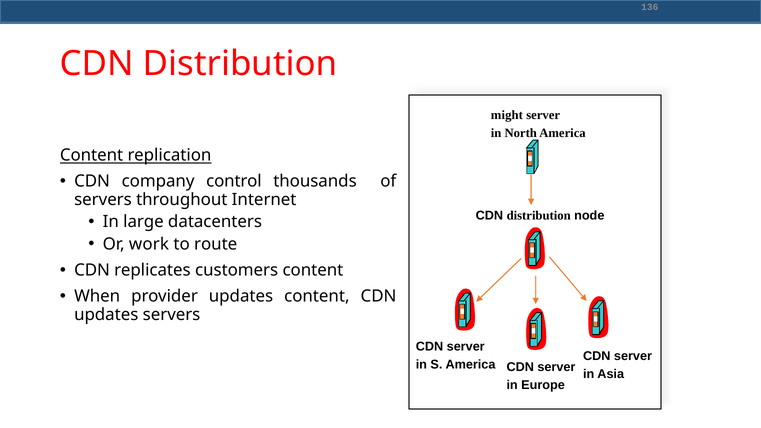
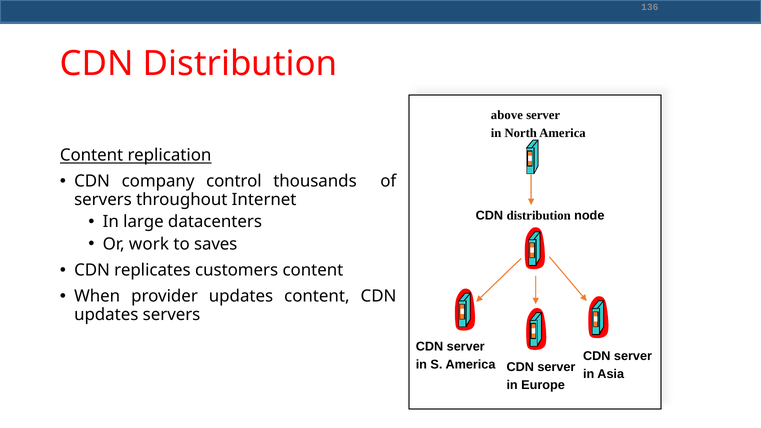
might: might -> above (507, 115)
route: route -> saves (216, 244)
